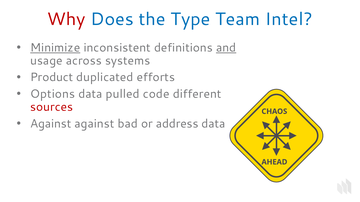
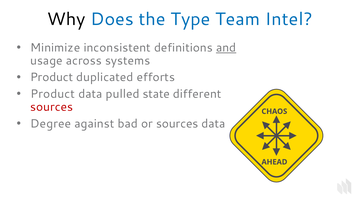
Why colour: red -> black (66, 19)
Minimize underline: present -> none (55, 48)
Options: Options -> Product (53, 94)
code: code -> state (156, 94)
Against: Against -> Degree (51, 124)
or address: address -> sources (177, 124)
